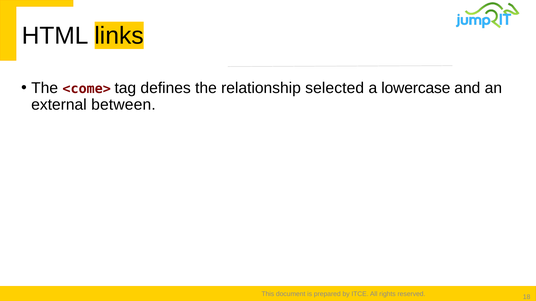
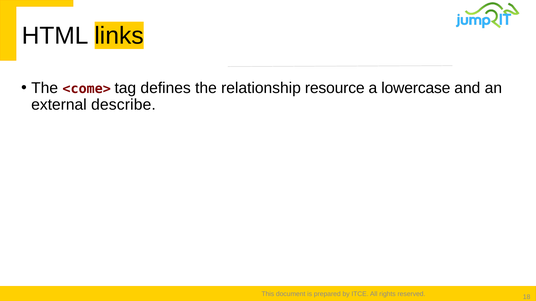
selected: selected -> resource (335, 88)
between: between -> describe (123, 105)
